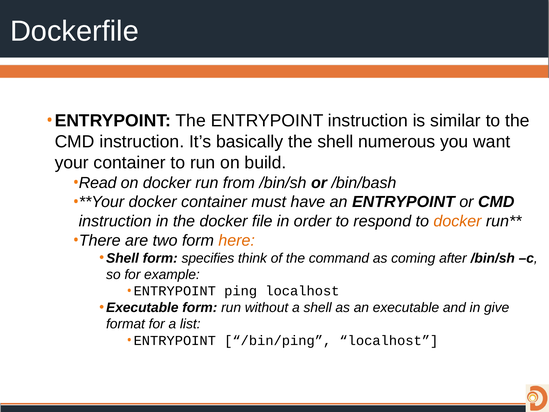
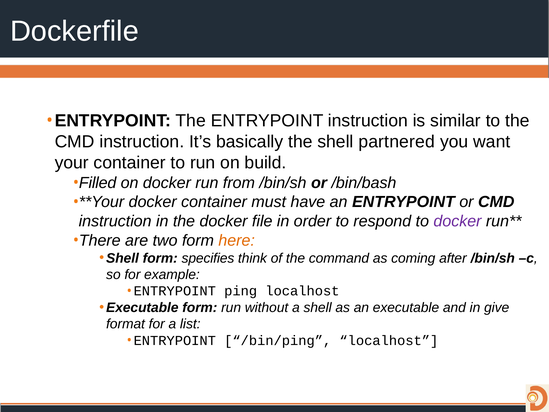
numerous: numerous -> partnered (397, 142)
Read: Read -> Filled (98, 183)
docker colour: orange -> purple (457, 221)
